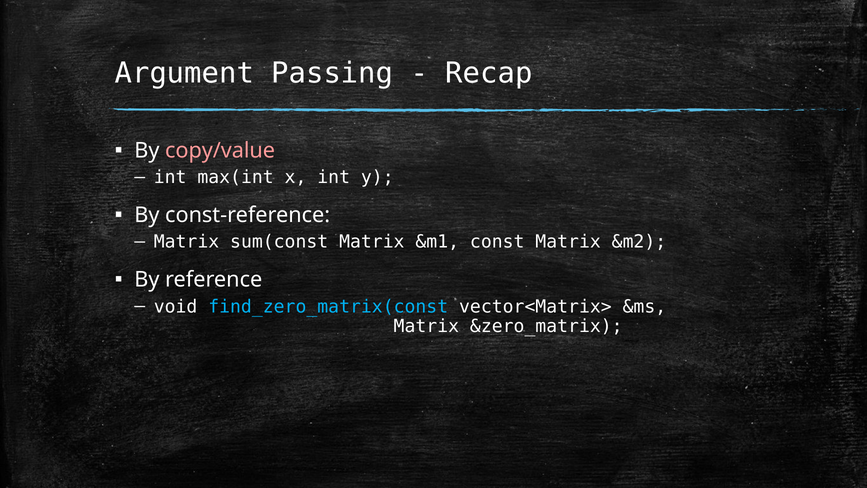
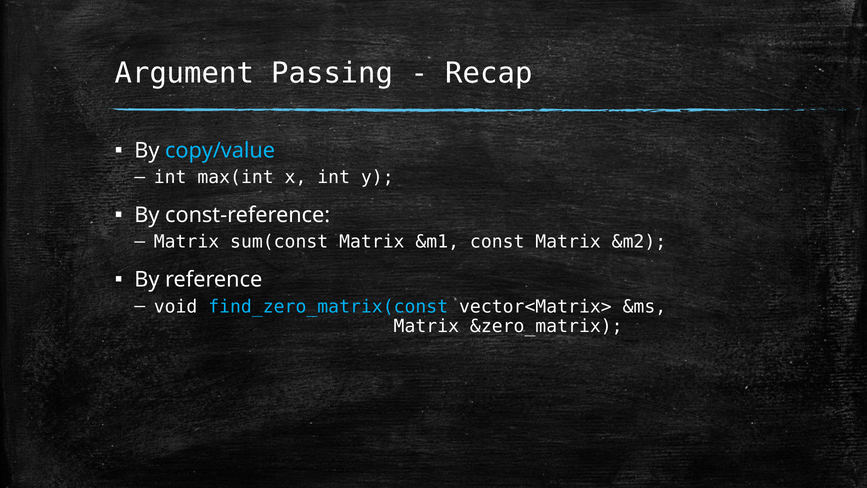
copy/value colour: pink -> light blue (220, 150)
